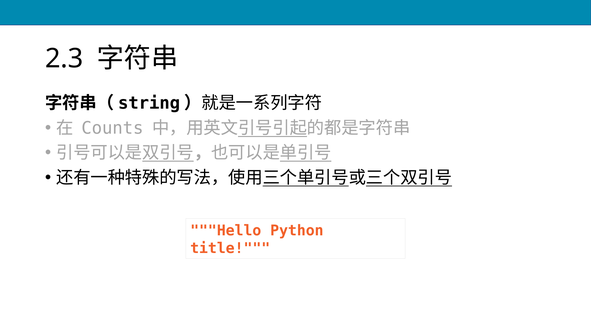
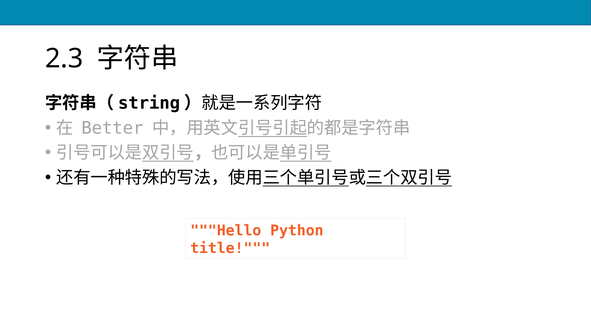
Counts: Counts -> Better (112, 128)
